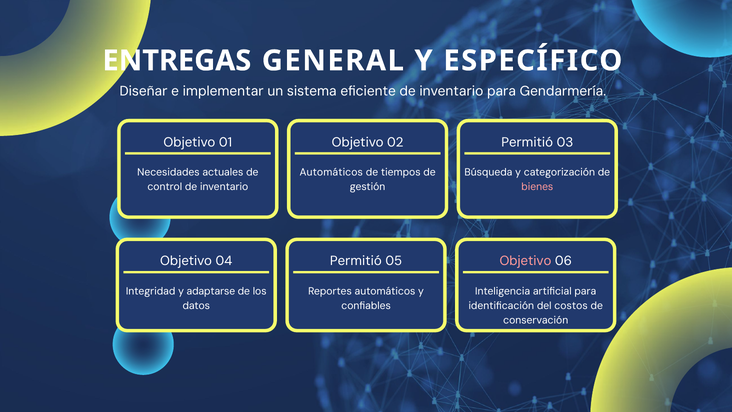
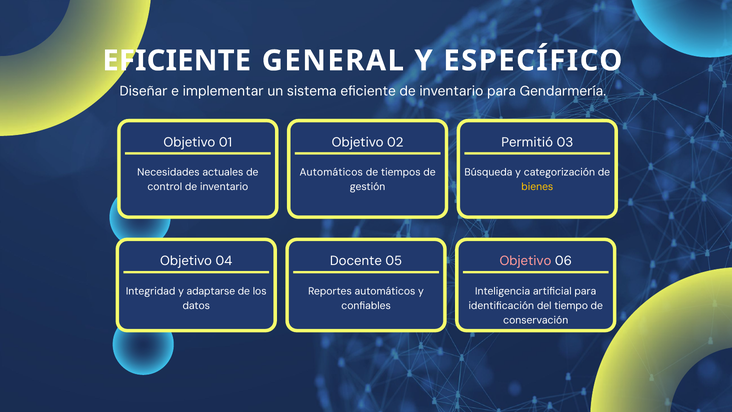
ENTREGAS: ENTREGAS -> EFICIENTE (177, 61)
bienes colour: pink -> yellow (537, 187)
04 Permitió: Permitió -> Docente (356, 261)
costos: costos -> tiempo (571, 306)
